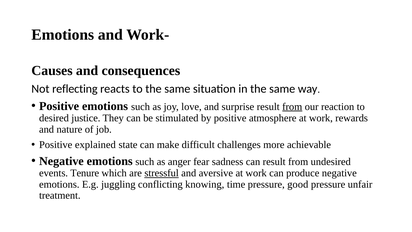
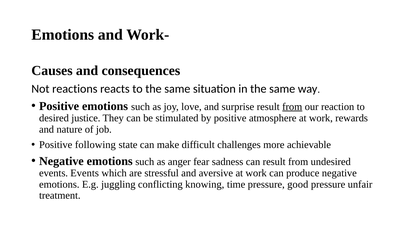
reflecting: reflecting -> reactions (75, 89)
explained: explained -> following (95, 145)
events Tenure: Tenure -> Events (85, 173)
stressful underline: present -> none (162, 173)
